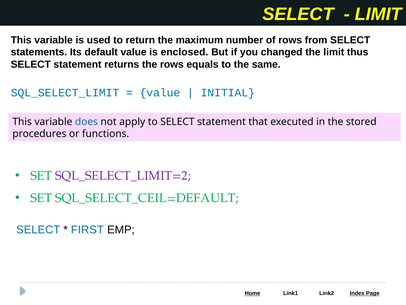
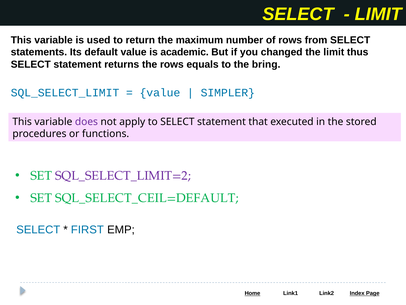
enclosed: enclosed -> academic (185, 52)
same: same -> bring (266, 64)
INITIAL: INITIAL -> SIMPLER (228, 93)
does colour: blue -> purple (86, 122)
